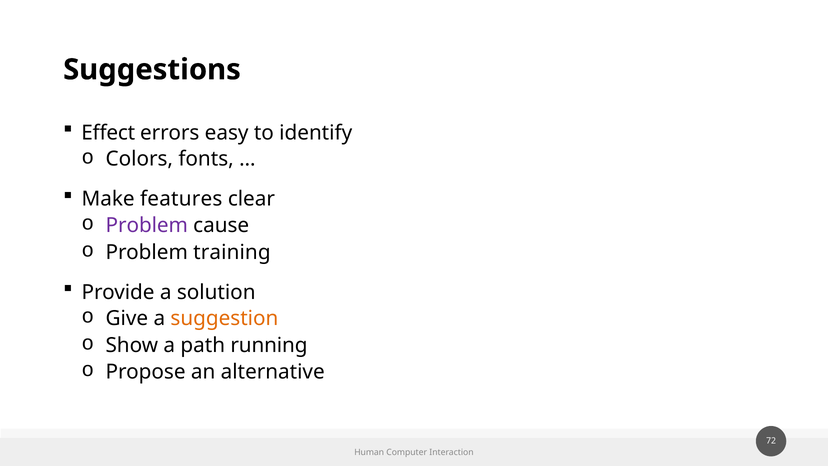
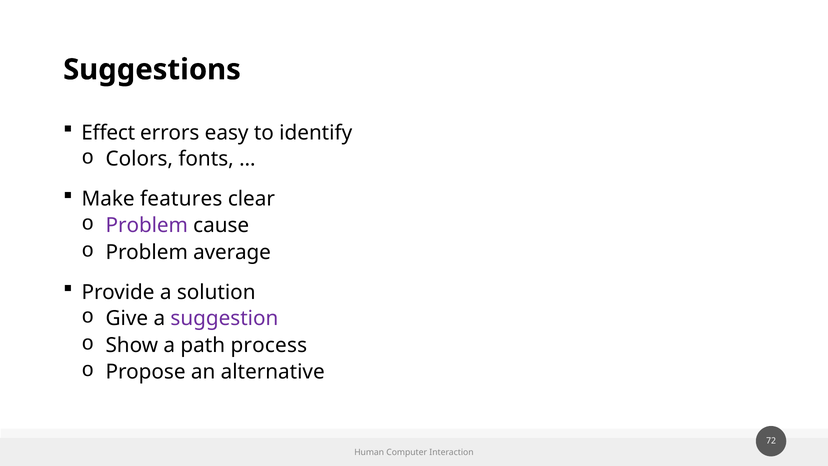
training: training -> average (232, 252)
suggestion colour: orange -> purple (224, 318)
running: running -> process (269, 345)
